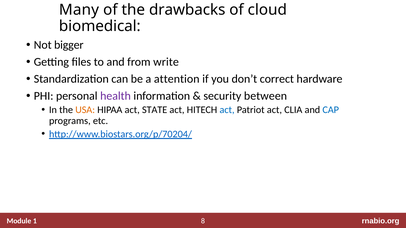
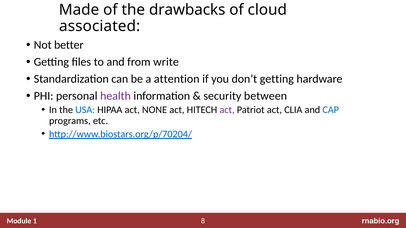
Many: Many -> Made (79, 10)
biomedical: biomedical -> associated (100, 26)
bigger: bigger -> better (69, 45)
don’t correct: correct -> getting (277, 79)
USA colour: orange -> blue (85, 110)
STATE: STATE -> NONE (155, 110)
act colour: blue -> purple (227, 110)
